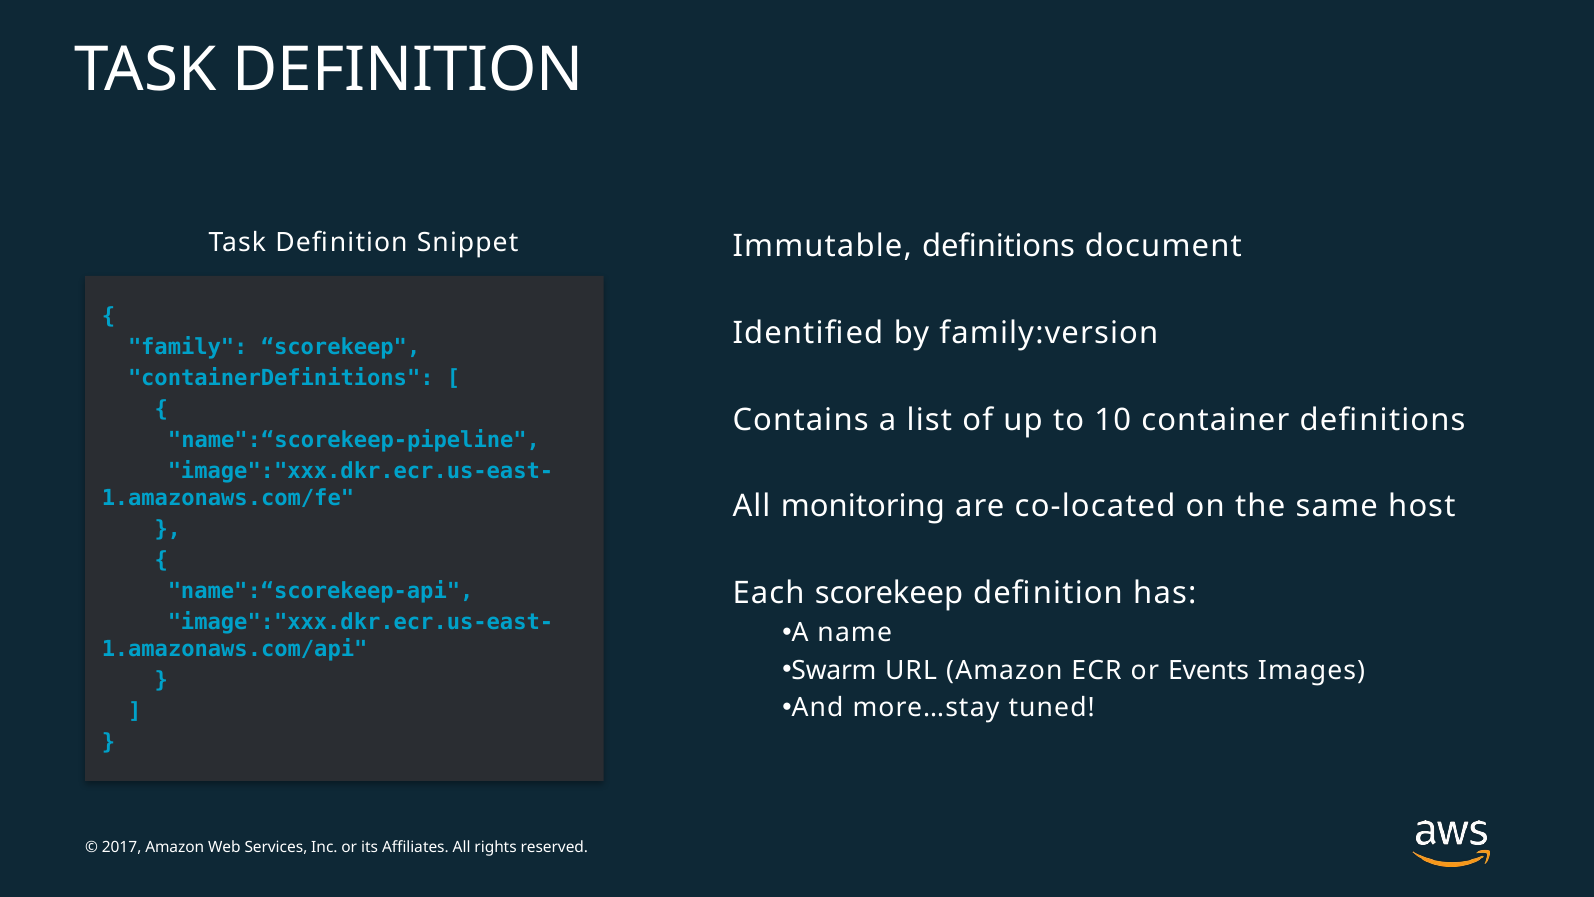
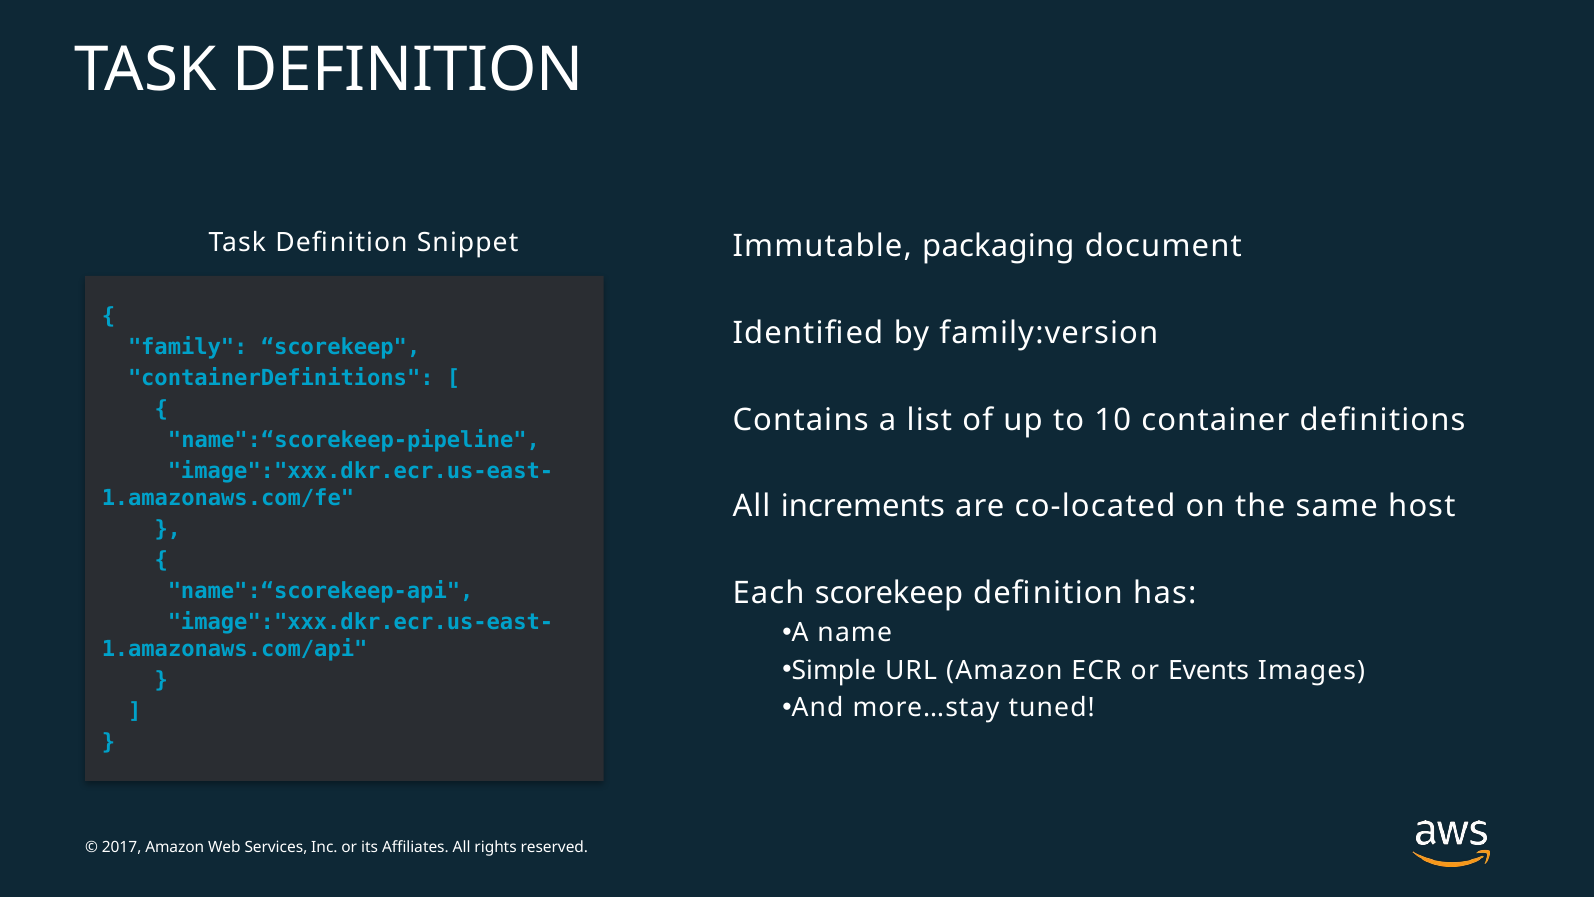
Immutable definitions: definitions -> packaging (998, 246)
monitoring: monitoring -> increments (863, 507)
Swarm: Swarm -> Simple (834, 670)
